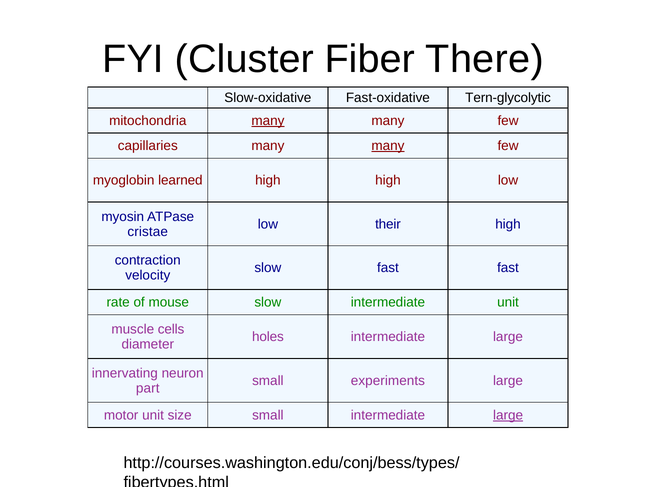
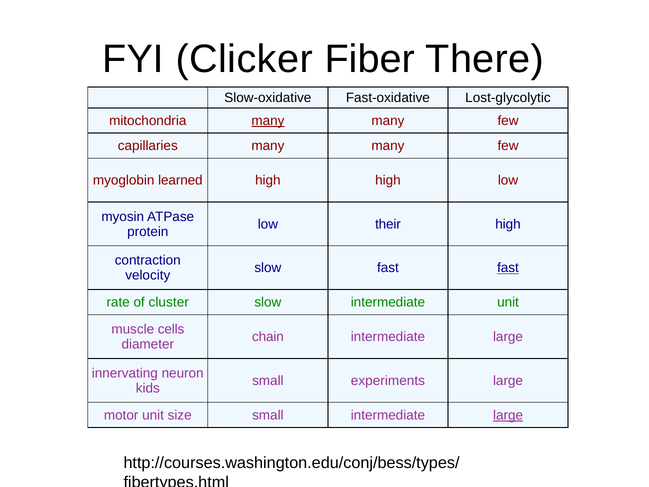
Cluster: Cluster -> Clicker (244, 59)
Tern-glycolytic: Tern-glycolytic -> Lost-glycolytic (508, 98)
many underline: present -> none (388, 146)
cristae: cristae -> protein (148, 231)
fast underline: none -> present (508, 268)
mouse: mouse -> cluster (169, 302)
holes: holes -> chain (268, 337)
part: part -> kids (148, 388)
